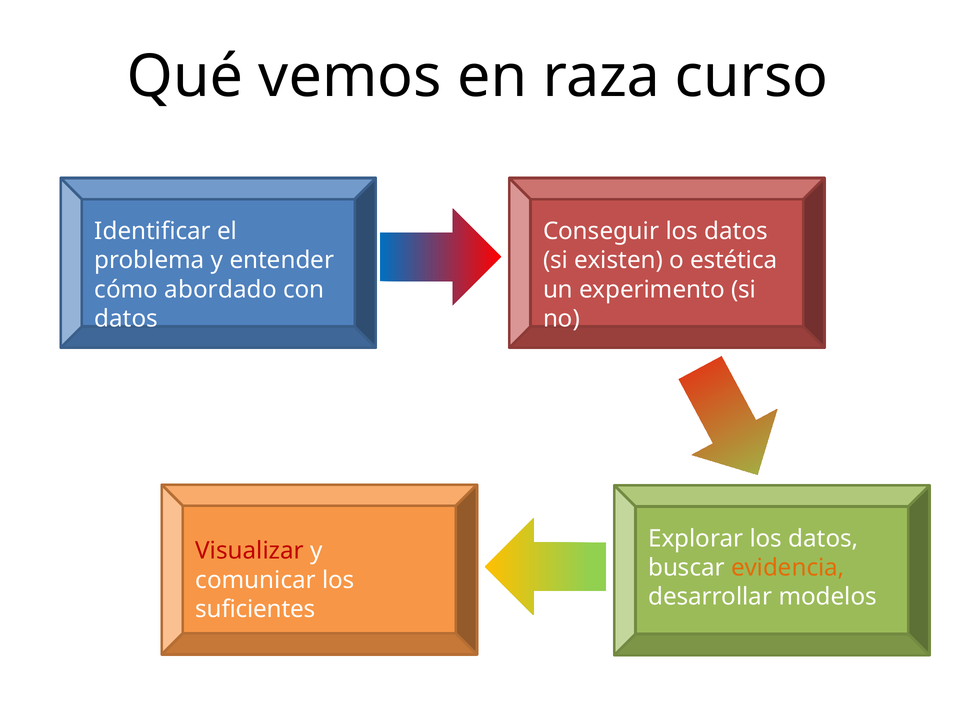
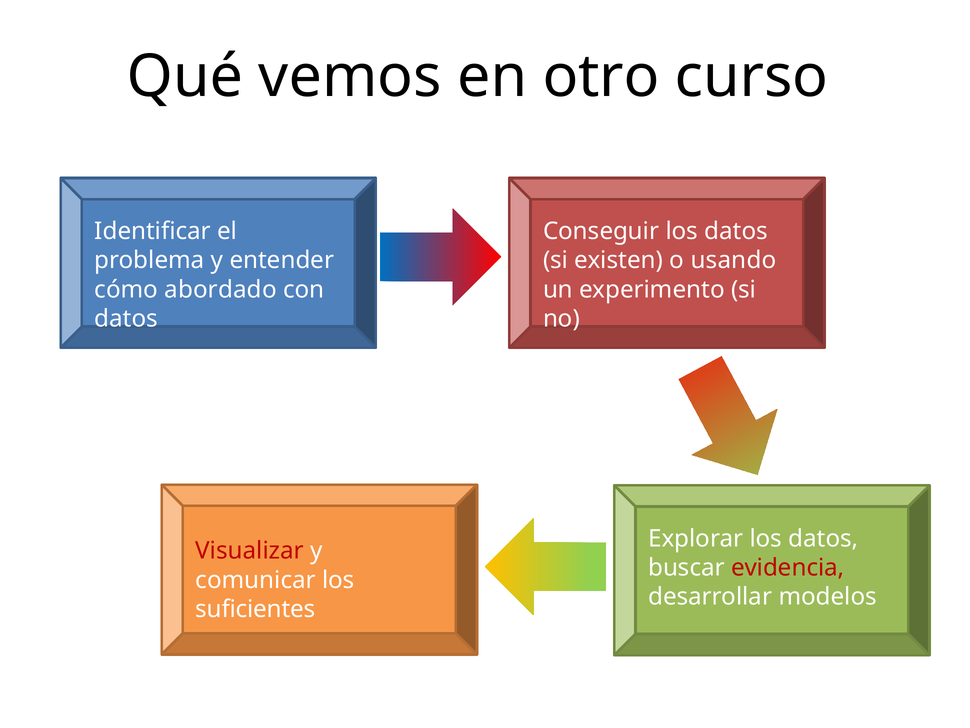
raza: raza -> otro (601, 77)
estética: estética -> usando (734, 260)
evidencia colour: orange -> red (788, 567)
